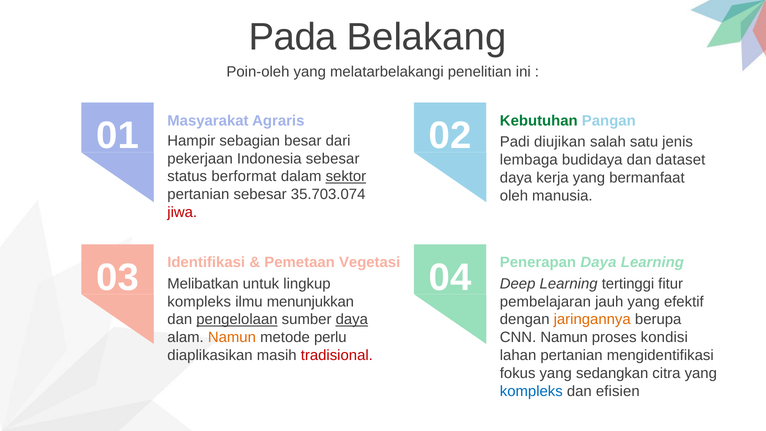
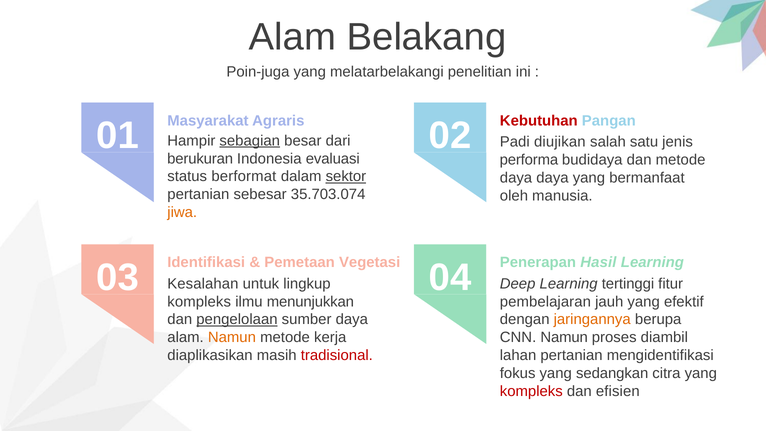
Pada: Pada -> Alam (292, 37)
Poin-oleh: Poin-oleh -> Poin-juga (258, 72)
Kebutuhan colour: green -> red (539, 121)
sebagian underline: none -> present (250, 141)
pekerjaan: pekerjaan -> berukuran (200, 159)
Indonesia sebesar: sebesar -> evaluasi (333, 159)
lembaga: lembaga -> performa (529, 160)
dan dataset: dataset -> metode (681, 160)
daya kerja: kerja -> daya (552, 178)
jiwa colour: red -> orange (182, 212)
Penerapan Daya: Daya -> Hasil (598, 262)
Melibatkan: Melibatkan -> Kesalahan (203, 284)
daya underline: present -> none (352, 319)
perlu: perlu -> kerja (330, 337)
kondisi: kondisi -> diambil (664, 337)
kompleks colour: blue -> red (531, 391)
